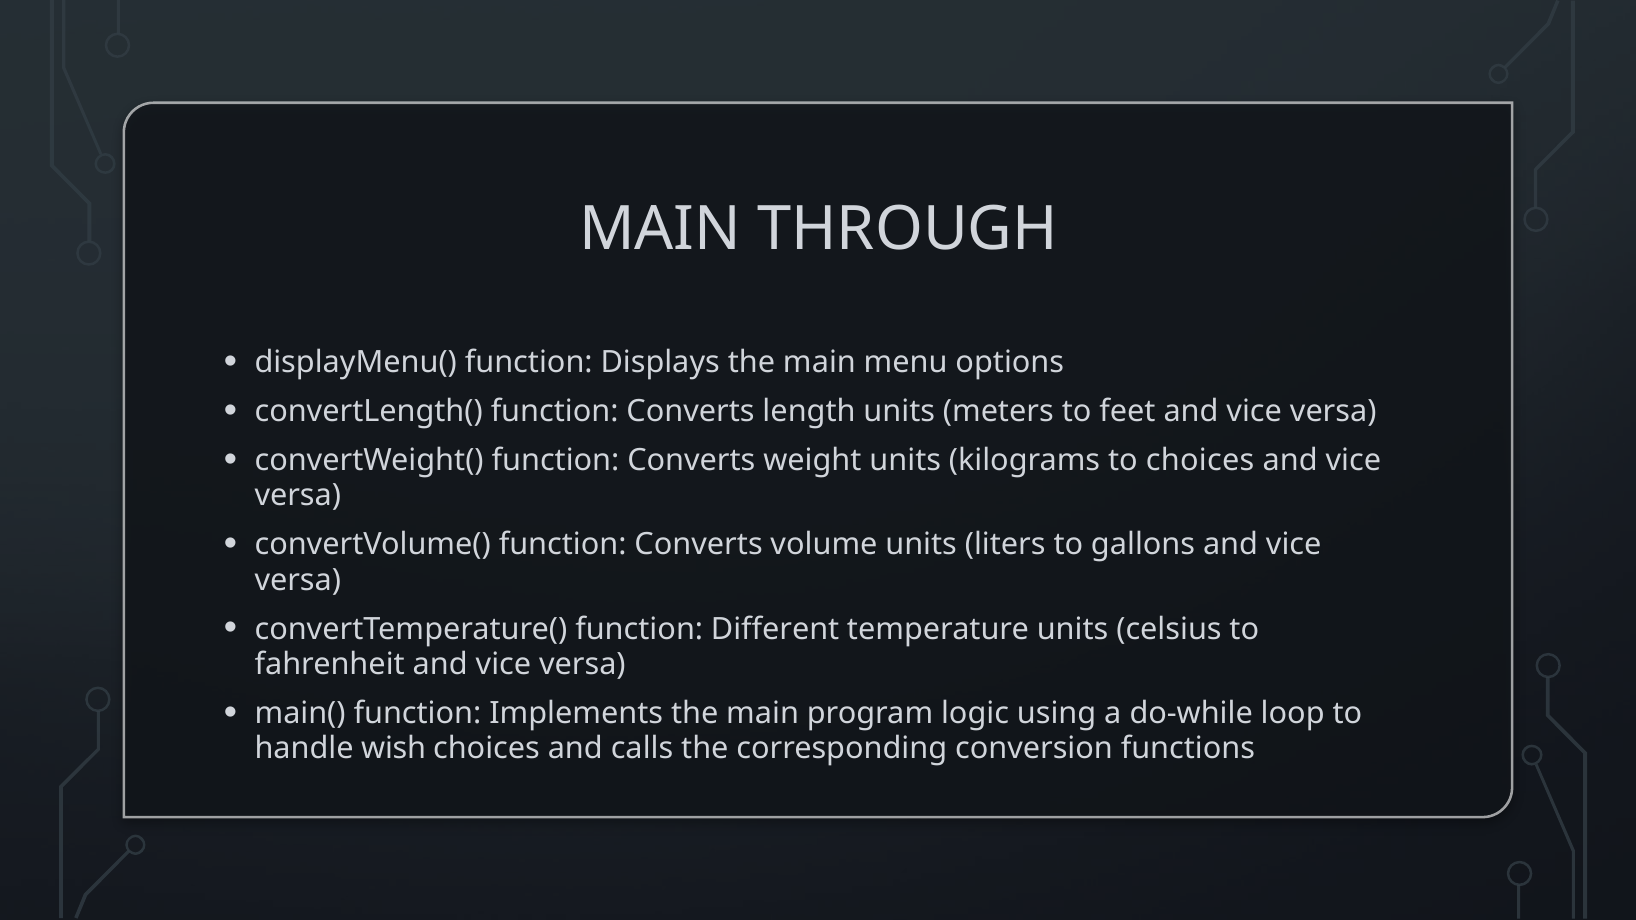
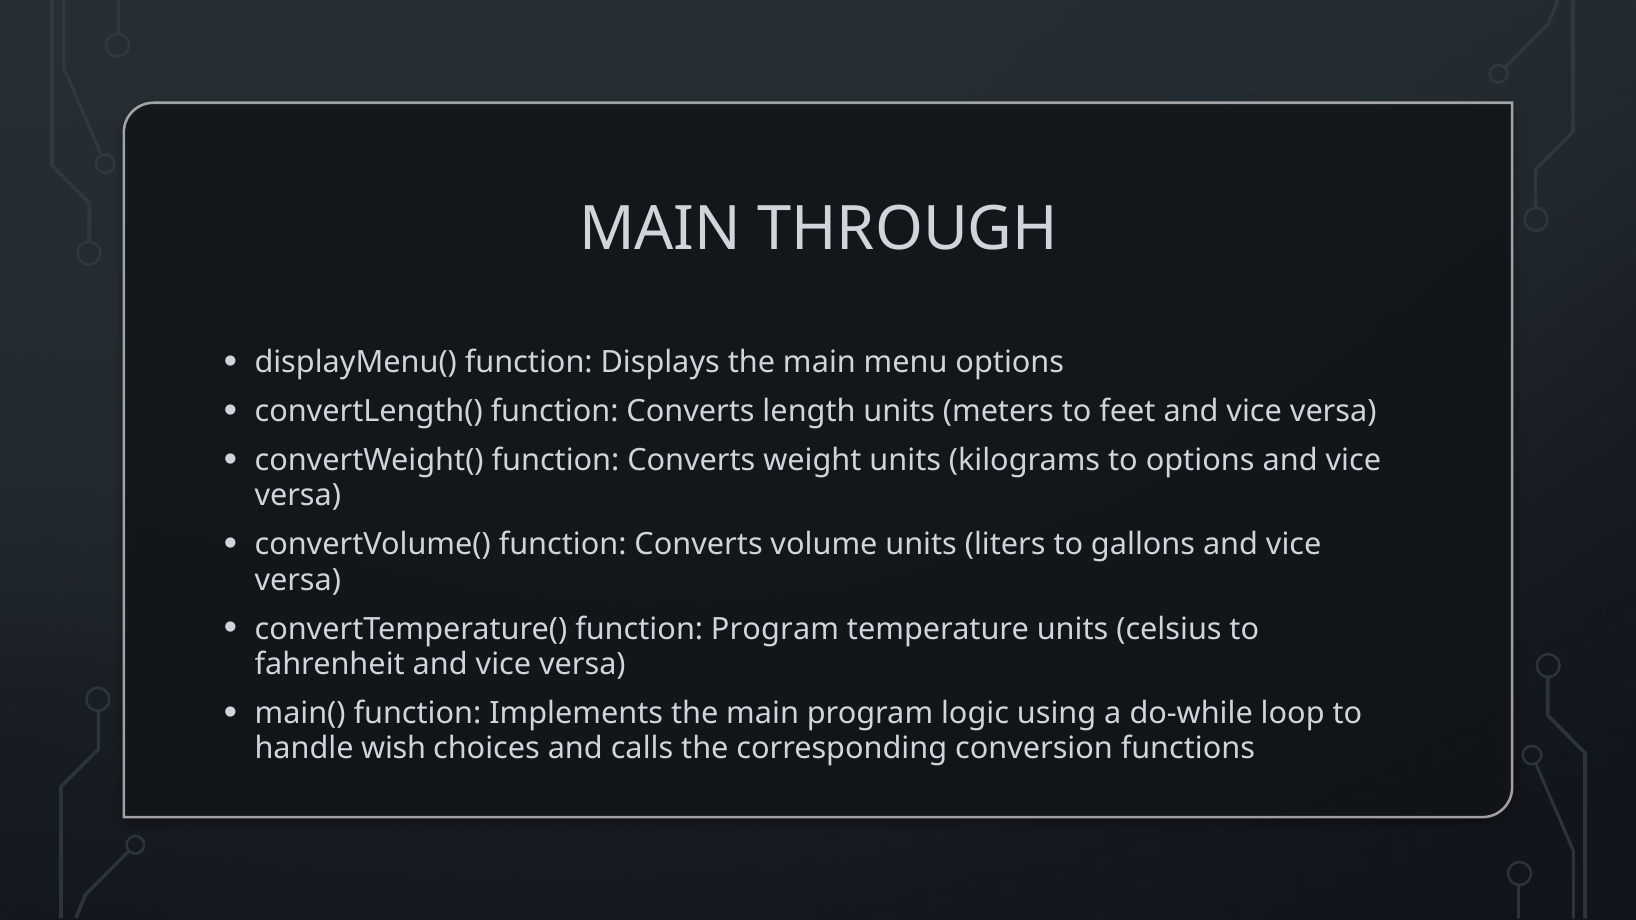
to choices: choices -> options (1200, 461)
function Different: Different -> Program (775, 629)
